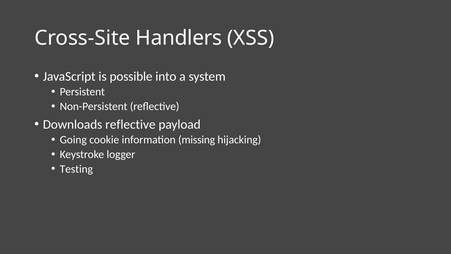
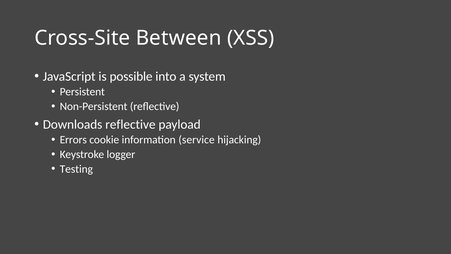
Handlers: Handlers -> Between (179, 38)
Going: Going -> Errors (73, 140)
missing: missing -> service (197, 140)
